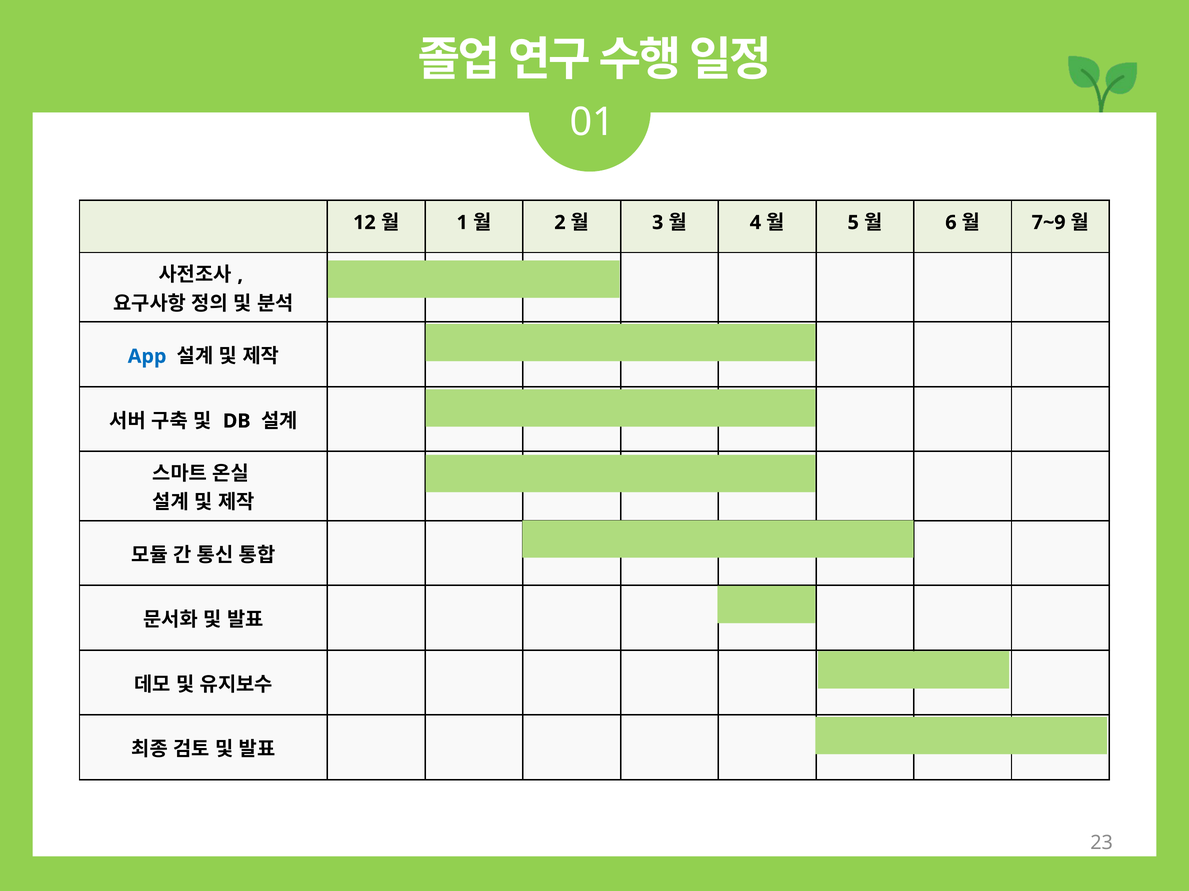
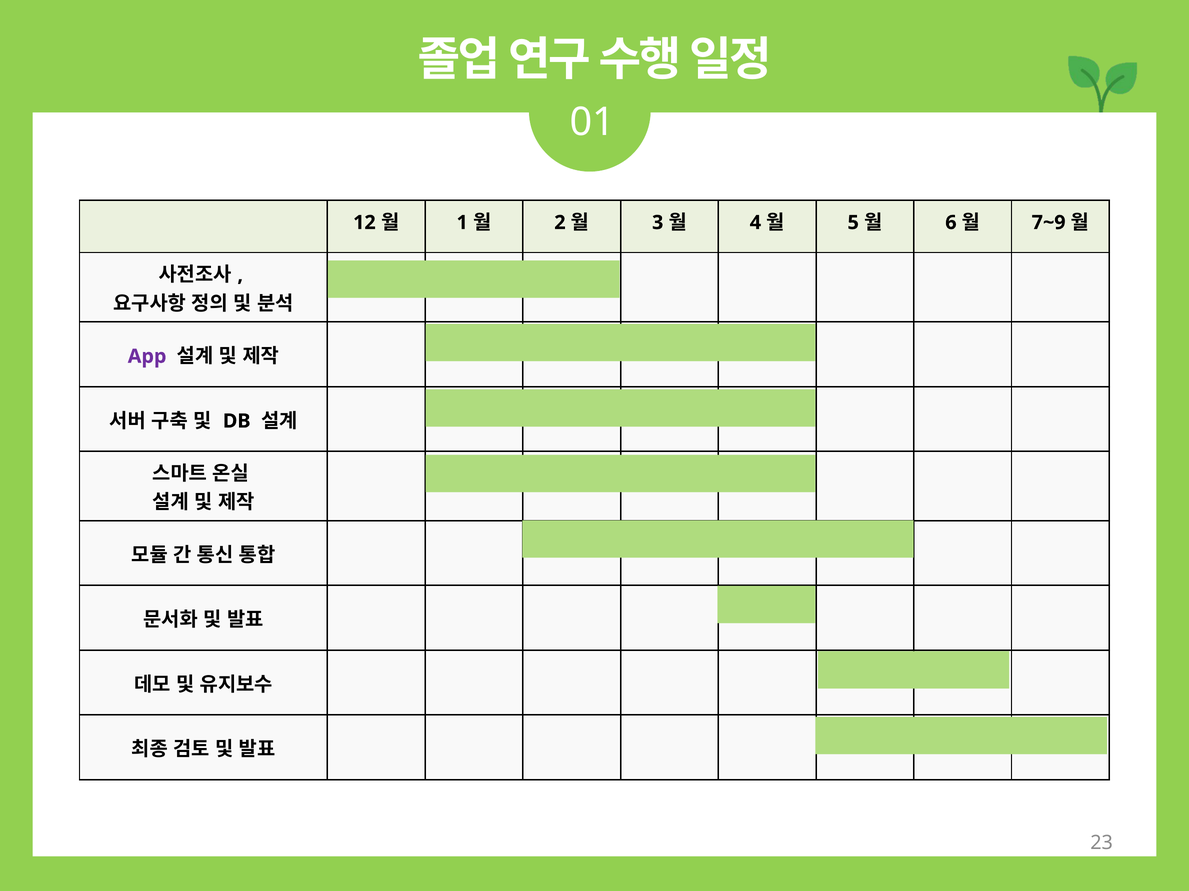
App colour: blue -> purple (147, 357)
